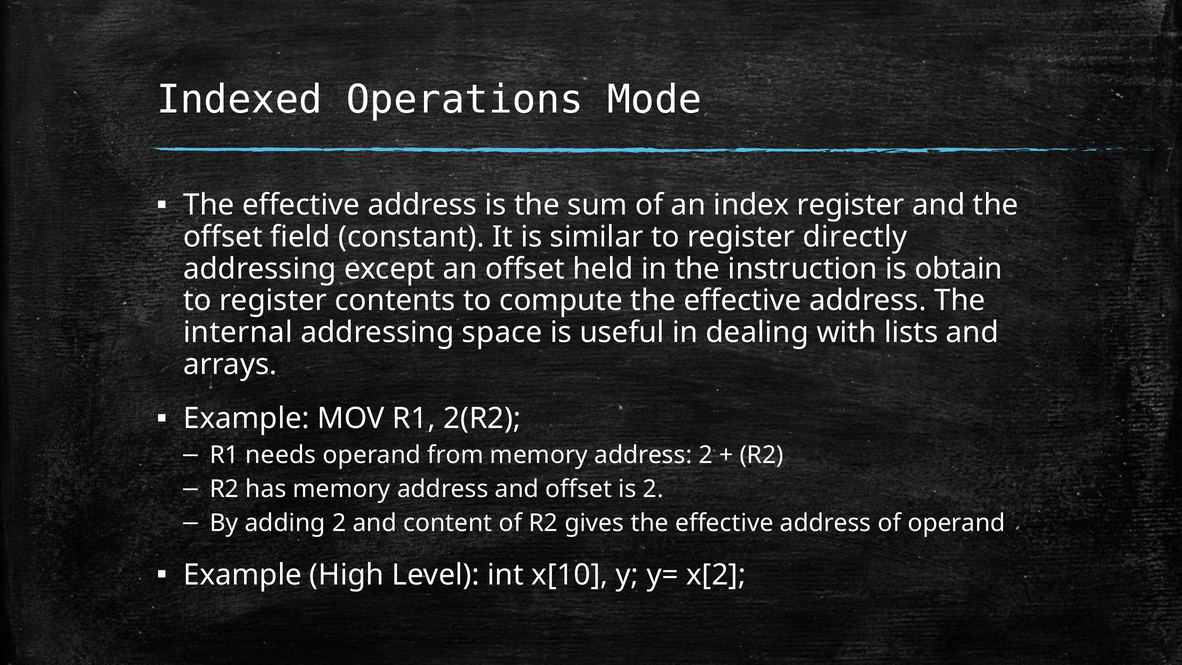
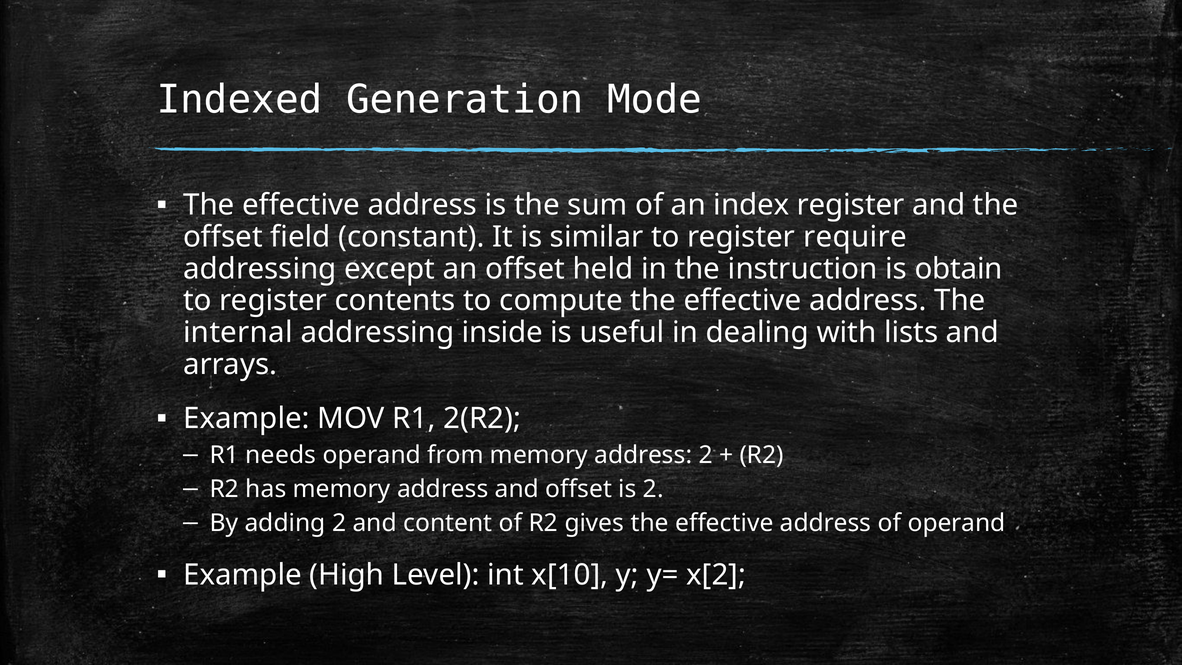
Operations: Operations -> Generation (465, 100)
directly: directly -> require (855, 237)
space: space -> inside (502, 333)
